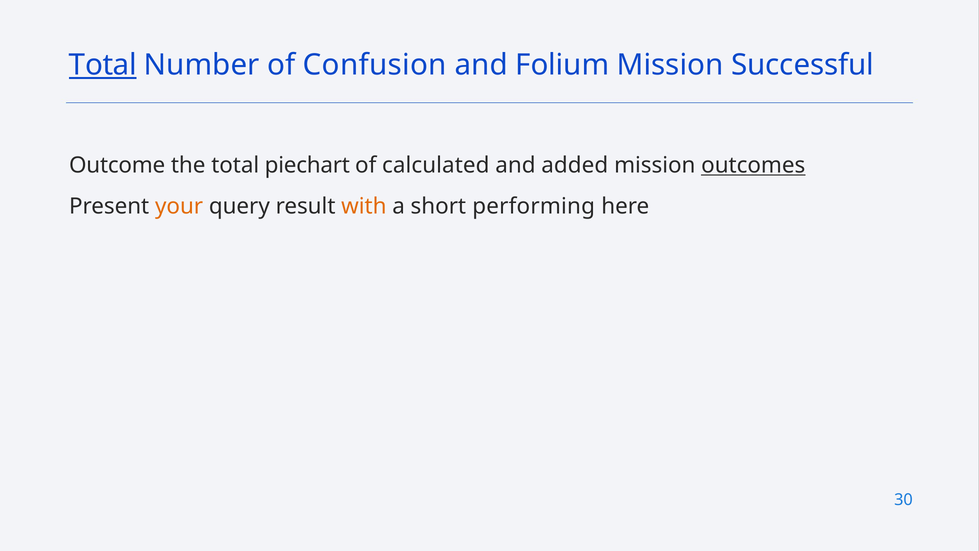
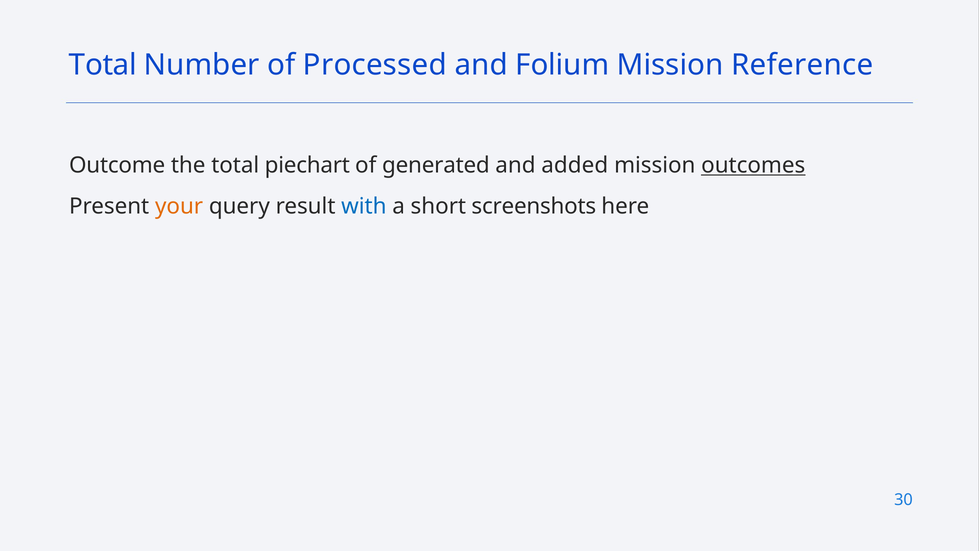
Total underline: present -> none (103, 65)
Confusion: Confusion -> Processed (375, 65)
Successful: Successful -> Reference (802, 65)
calculated: calculated -> generated (436, 165)
with colour: orange -> blue (364, 206)
performing: performing -> screenshots (534, 206)
